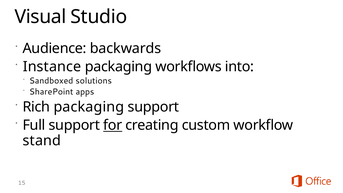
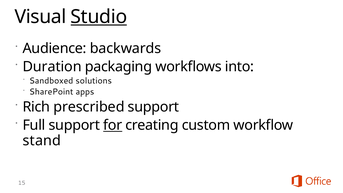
Studio underline: none -> present (99, 17)
Instance: Instance -> Duration (52, 67)
Rich packaging: packaging -> prescribed (89, 107)
